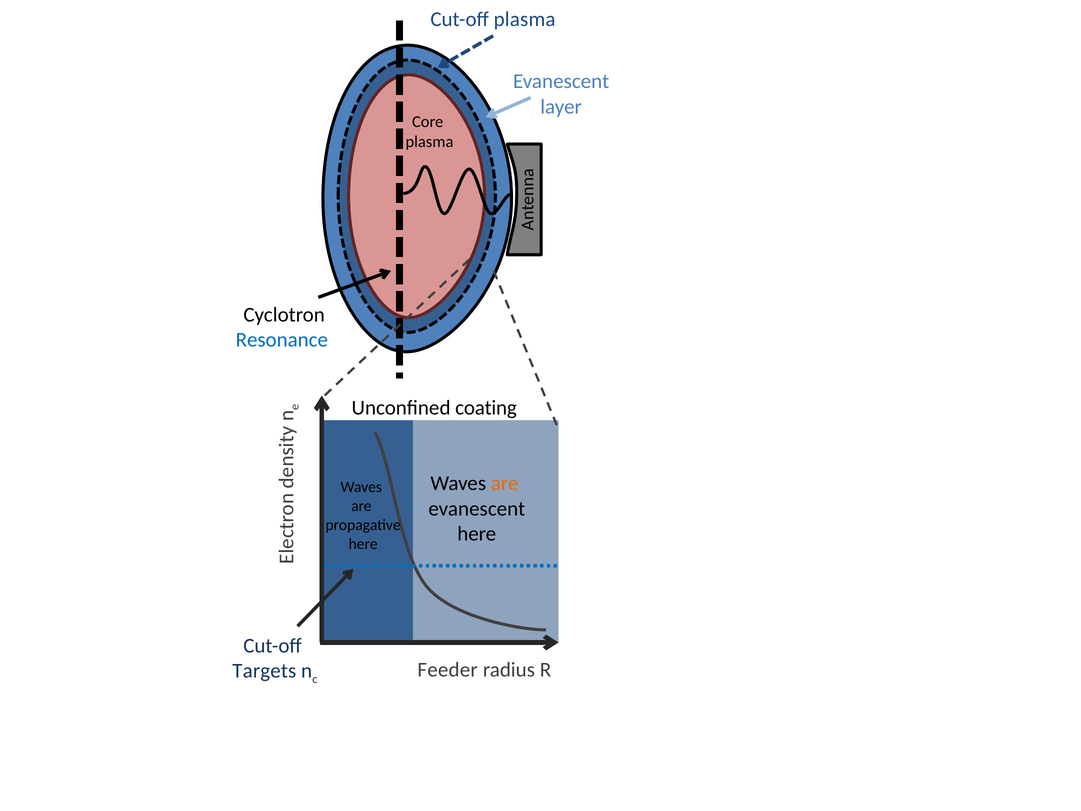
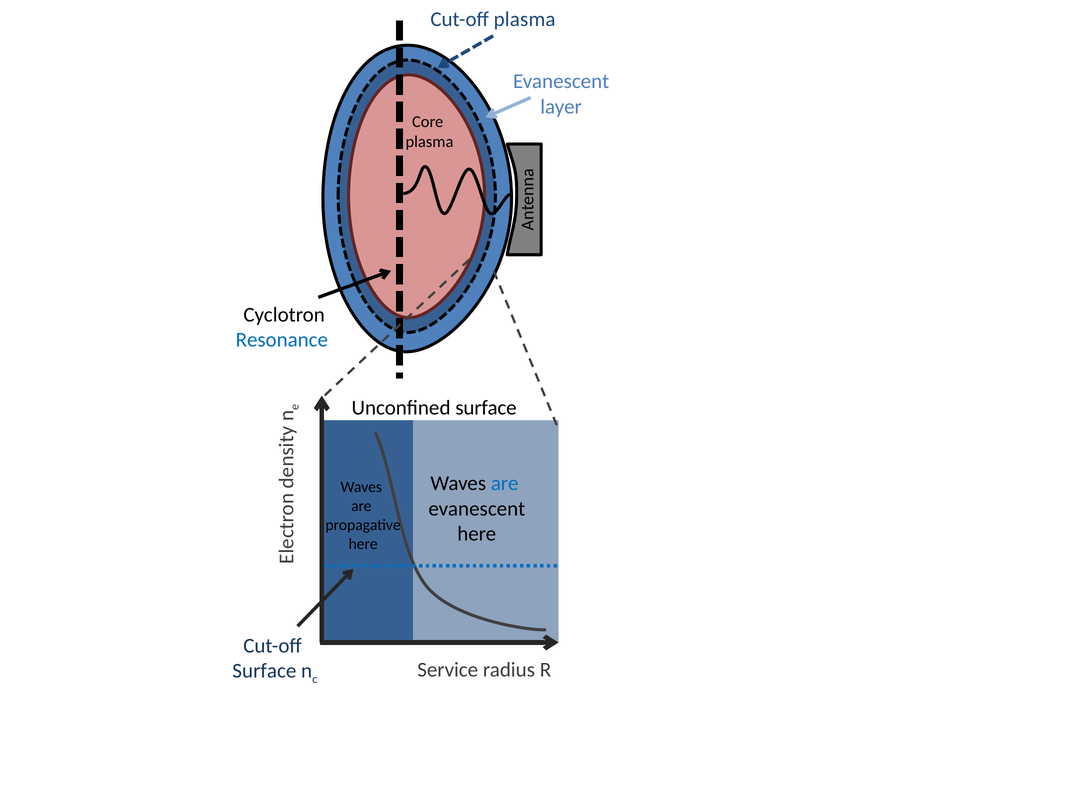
Unconfined coating: coating -> surface (486, 408)
are colour: orange -> blue (505, 483)
Feeder: Feeder -> Service (448, 670)
Targets: Targets -> Surface (264, 671)
